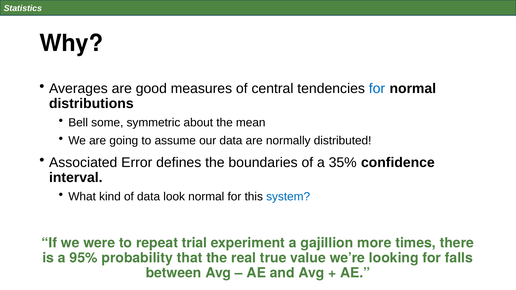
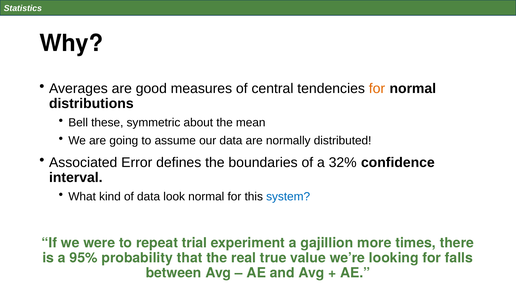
for colour: blue -> orange (377, 89)
some: some -> these (107, 123)
35%: 35% -> 32% (343, 163)
